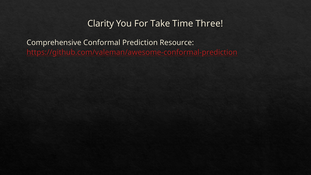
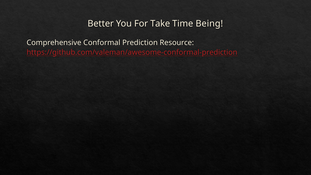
Clarity: Clarity -> Better (101, 24)
Three: Three -> Being (209, 24)
